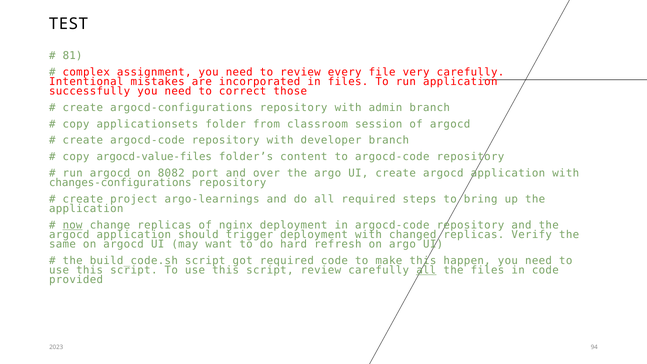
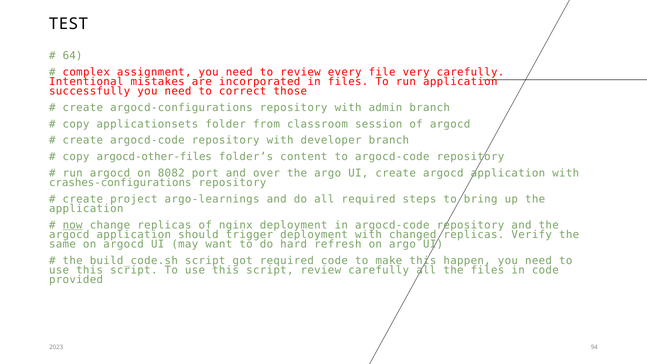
81: 81 -> 64 (73, 56)
argocd-value-files: argocd-value-files -> argocd-other-files (154, 157)
changes-configurations: changes-configurations -> crashes-configurations (120, 183)
all underline: present -> none (426, 270)
